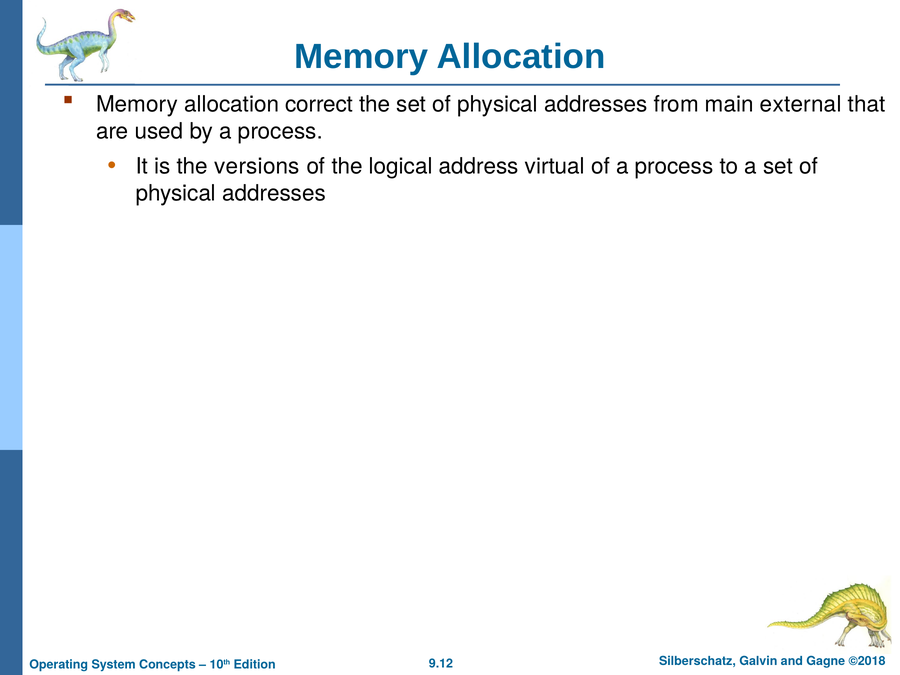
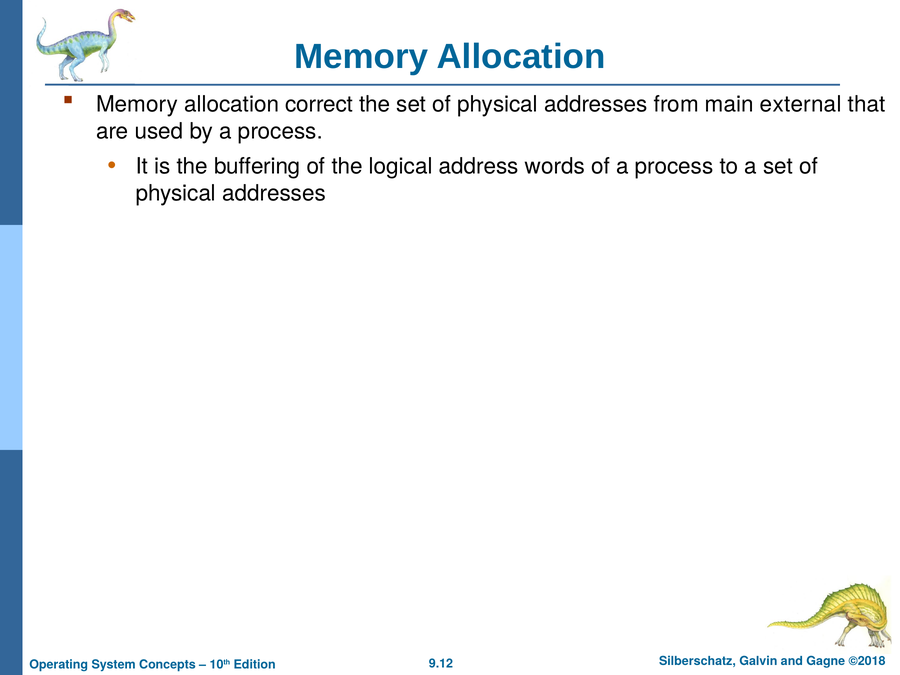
versions: versions -> buffering (257, 166)
virtual: virtual -> words (555, 166)
